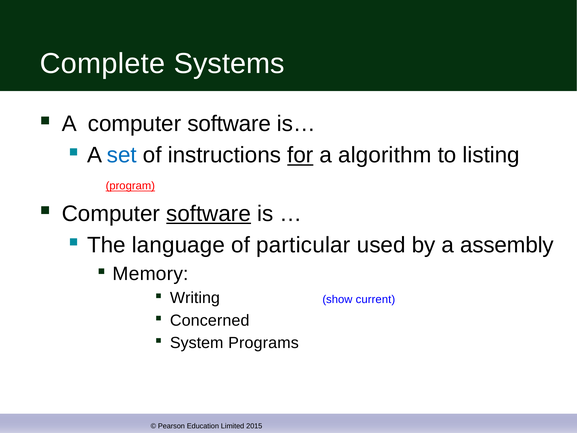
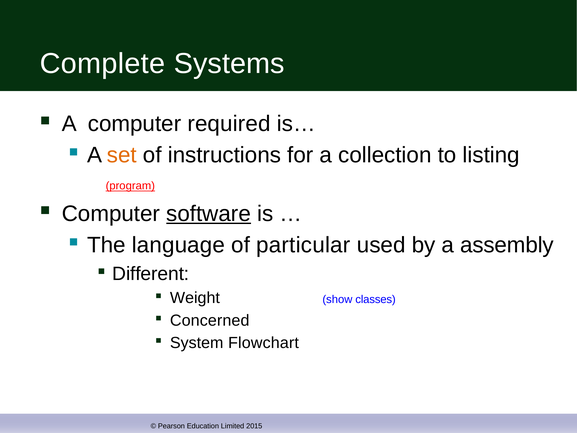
A computer software: software -> required (229, 124)
set colour: blue -> orange (122, 155)
for underline: present -> none (300, 155)
algorithm: algorithm -> collection (385, 155)
Memory: Memory -> Different (151, 274)
Writing: Writing -> Weight (195, 298)
current: current -> classes (376, 299)
Programs: Programs -> Flowchart (263, 343)
